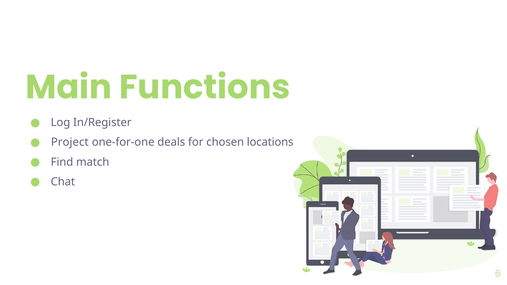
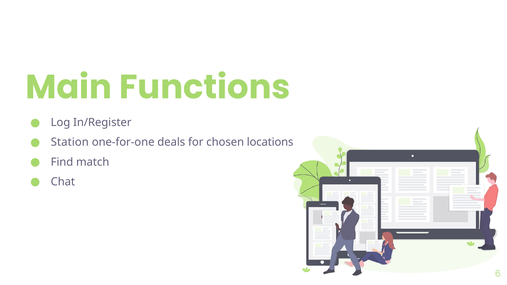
Project: Project -> Station (70, 142)
